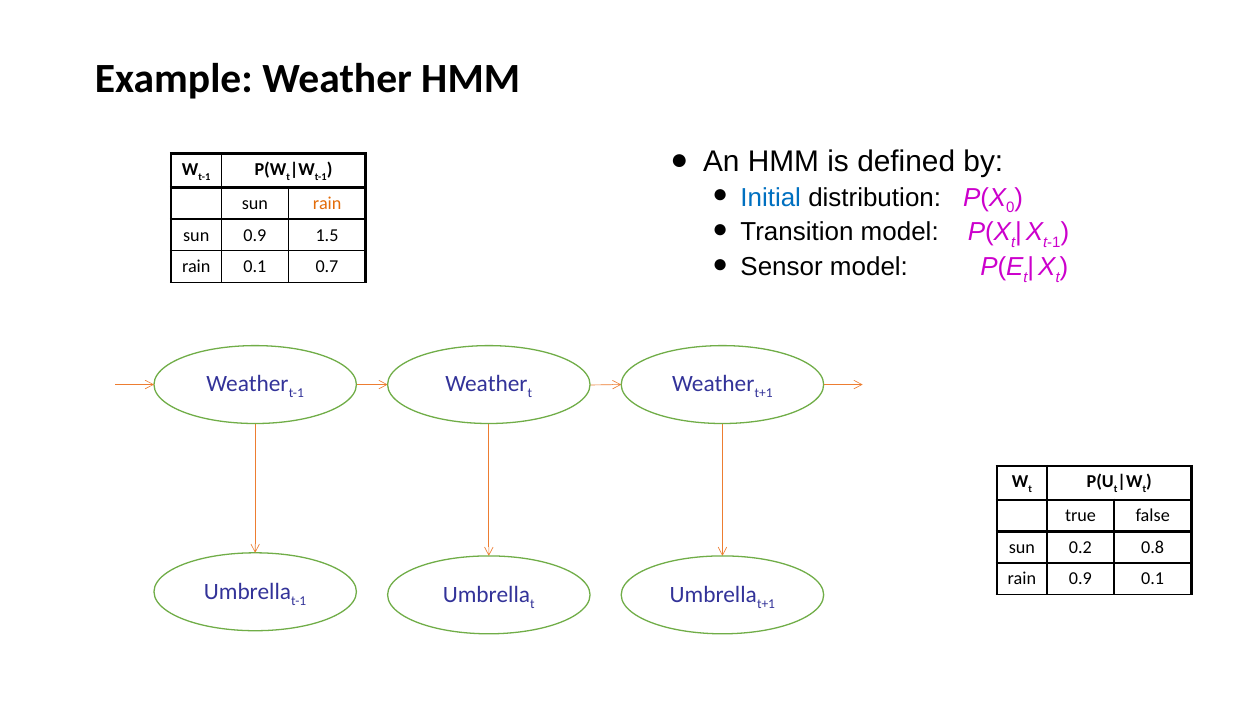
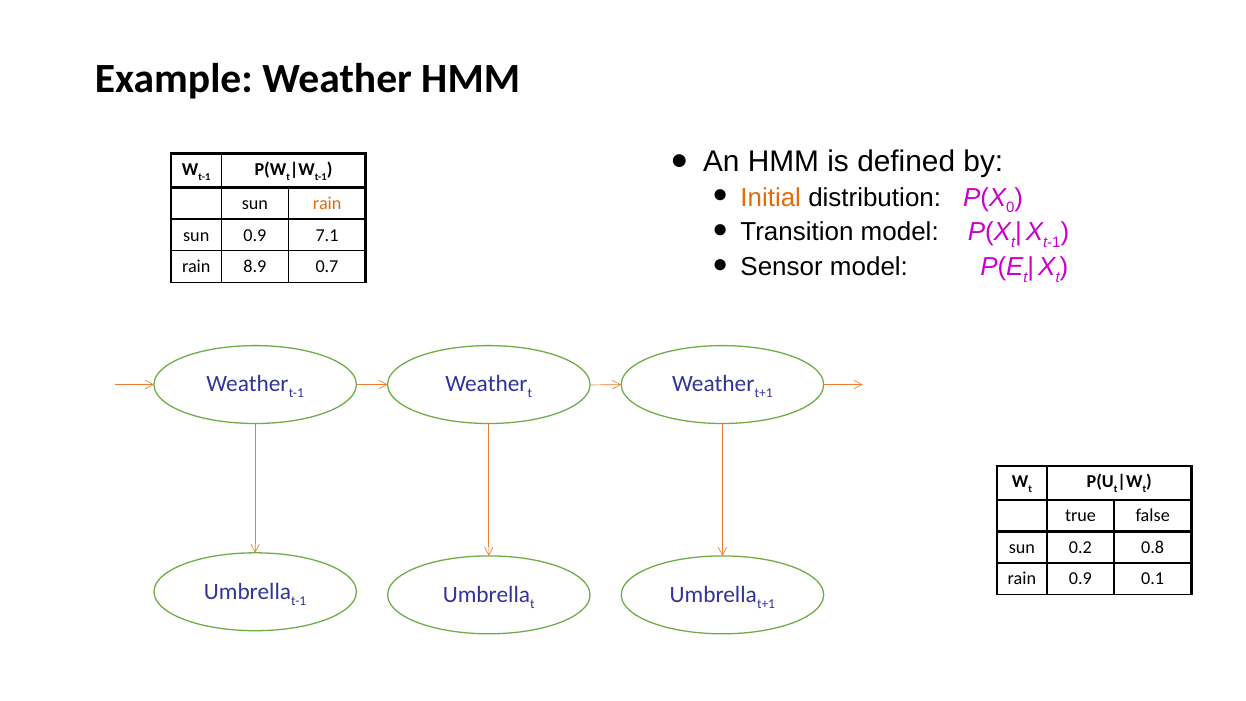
Initial colour: blue -> orange (771, 197)
1.5: 1.5 -> 7.1 (327, 235)
rain 0.1: 0.1 -> 8.9 (255, 267)
